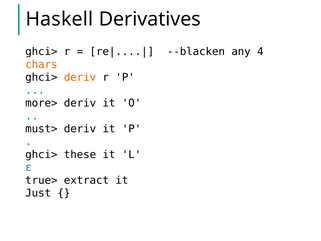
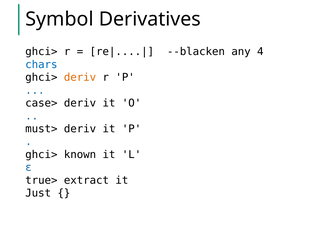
Haskell: Haskell -> Symbol (59, 19)
chars colour: orange -> blue (41, 64)
more>: more> -> case> (41, 103)
these: these -> known (80, 154)
